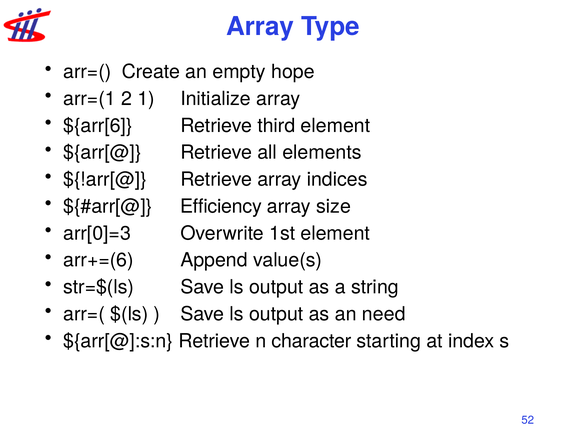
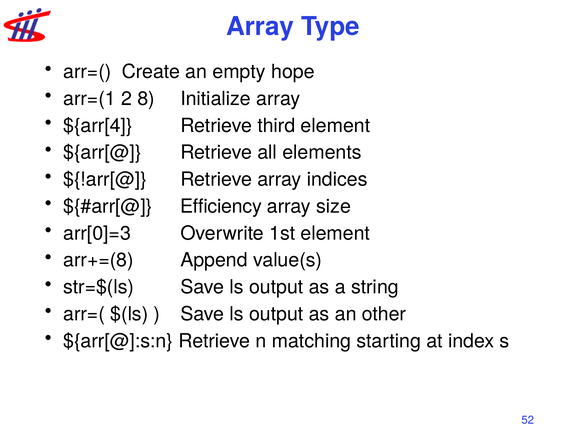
1: 1 -> 8 (146, 99)
${arr[6: ${arr[6 -> ${arr[4 (98, 126)
arr+=(6: arr+=(6 -> arr+=(8 (98, 261)
need: need -> other (384, 314)
character: character -> matching (311, 341)
